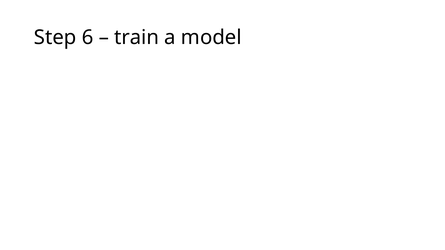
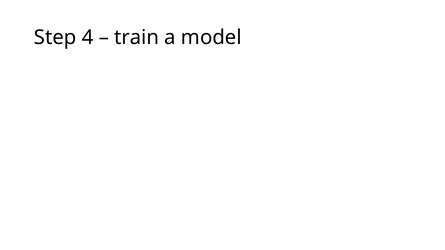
6: 6 -> 4 (88, 37)
